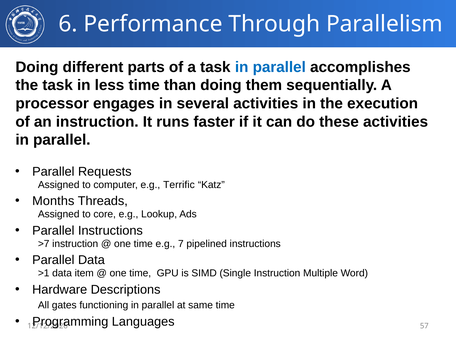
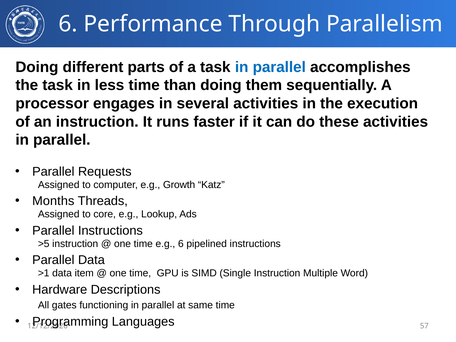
Terrific: Terrific -> Growth (179, 185)
>7: >7 -> >5 (44, 244)
e.g 7: 7 -> 6 (181, 244)
